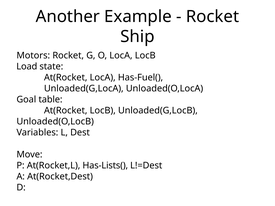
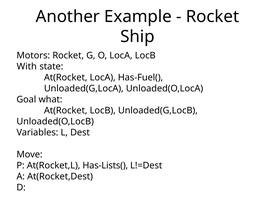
Load: Load -> With (27, 67)
table: table -> what (50, 100)
